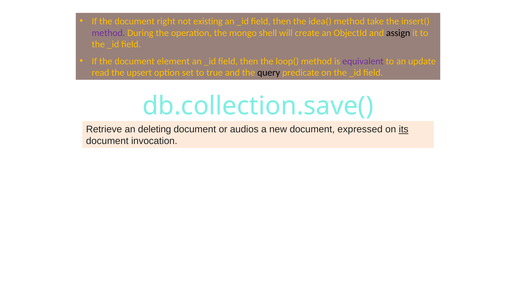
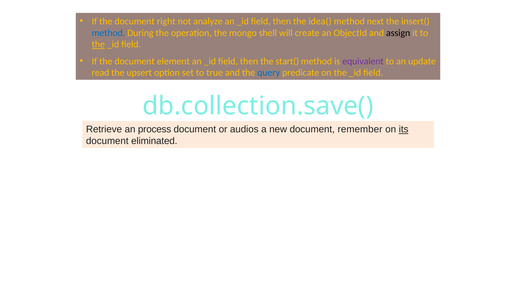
existing: existing -> analyze (208, 21)
take: take -> next (375, 21)
method colour: purple -> blue (108, 33)
the underline: none -> present (98, 45)
loop(: loop( -> start( (287, 61)
query colour: black -> blue (269, 73)
deleting: deleting -> process (155, 130)
expressed: expressed -> remember (360, 130)
invocation: invocation -> eliminated (154, 141)
